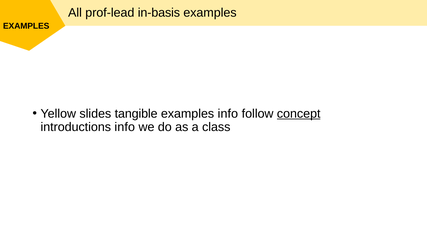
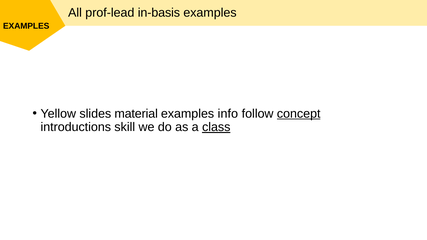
tangible: tangible -> material (136, 114)
introductions info: info -> skill (125, 127)
class underline: none -> present (216, 127)
